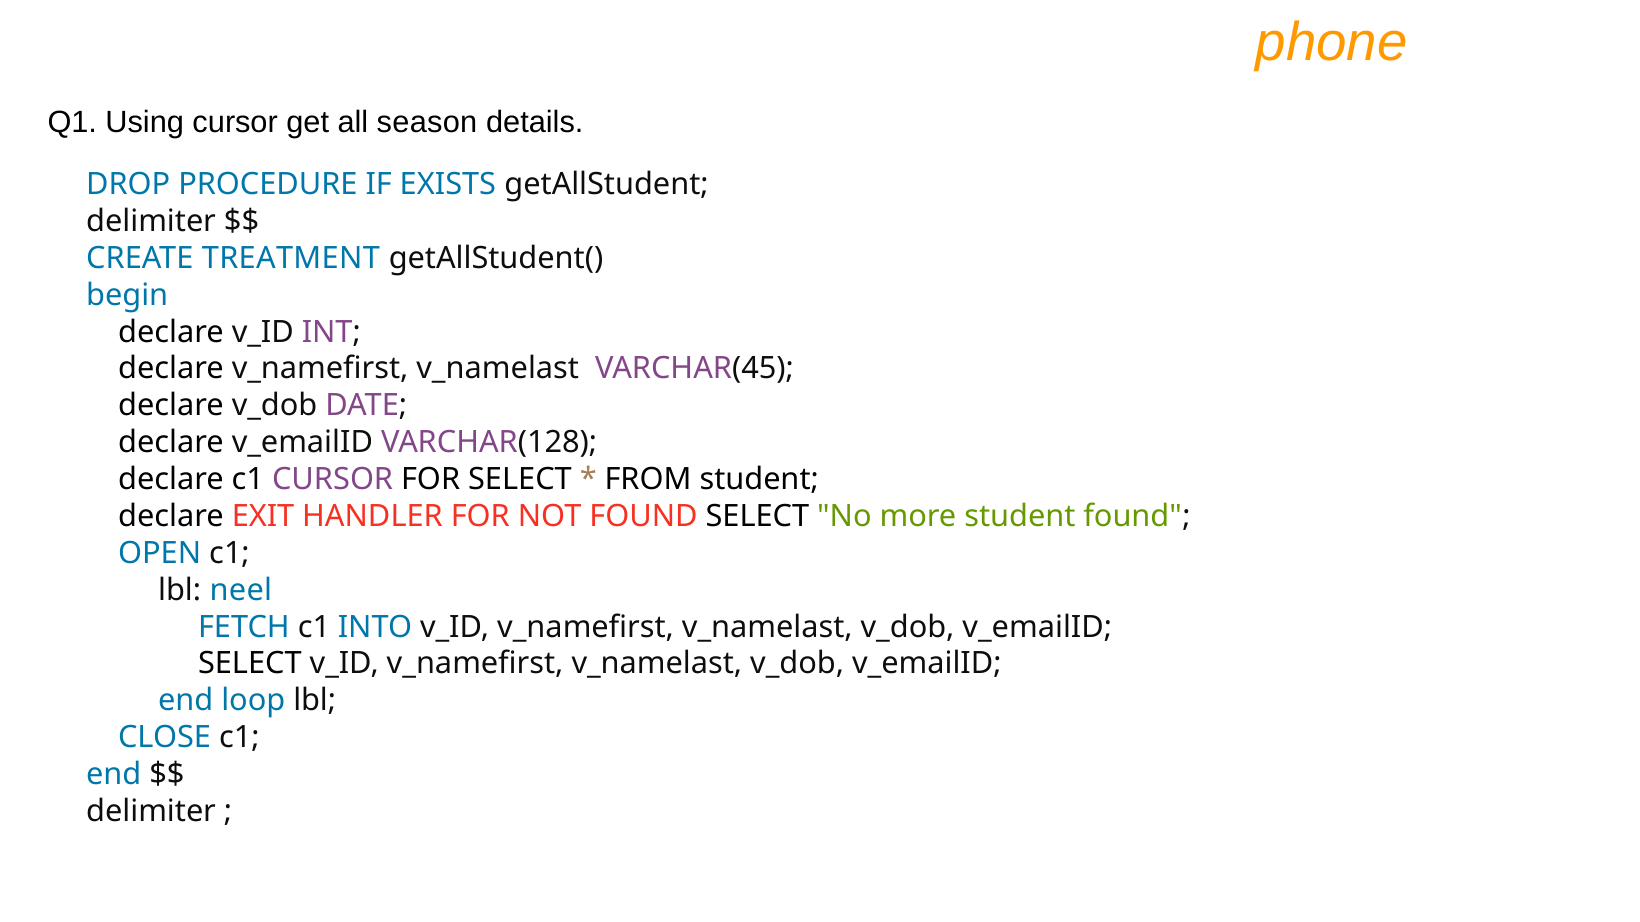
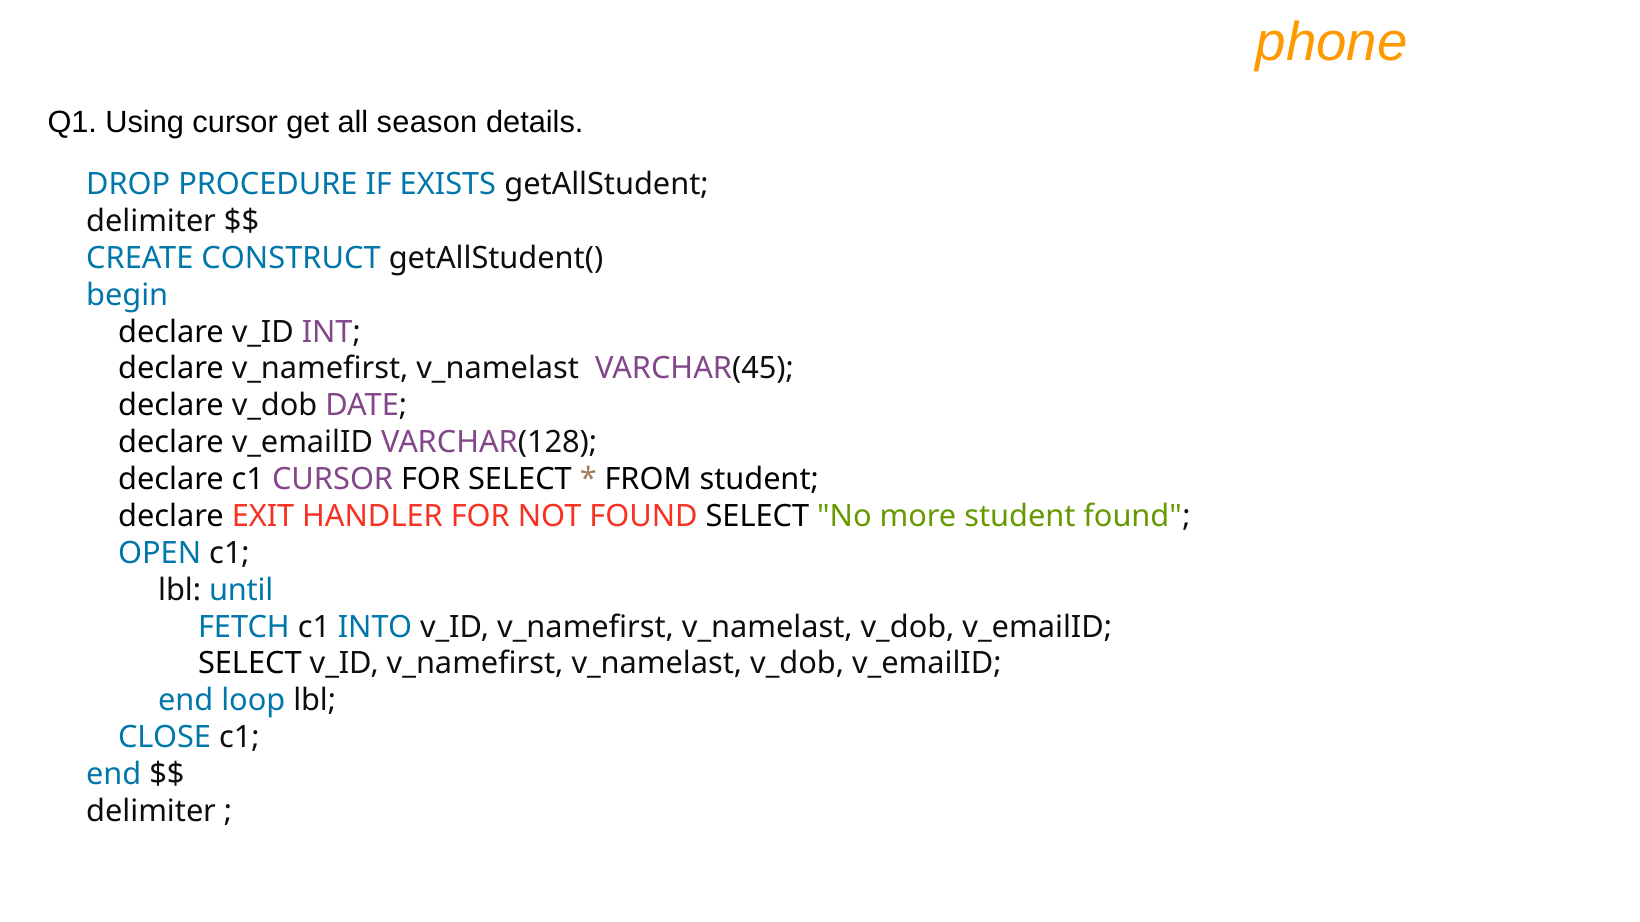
TREATMENT: TREATMENT -> CONSTRUCT (291, 258)
neel: neel -> until (241, 590)
